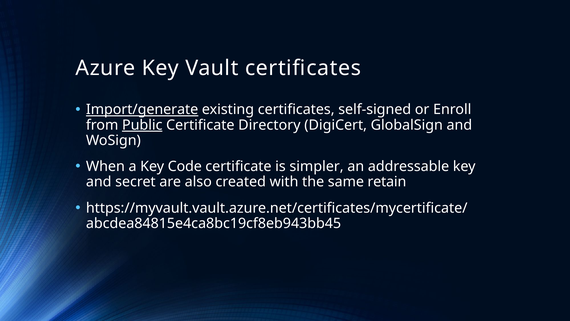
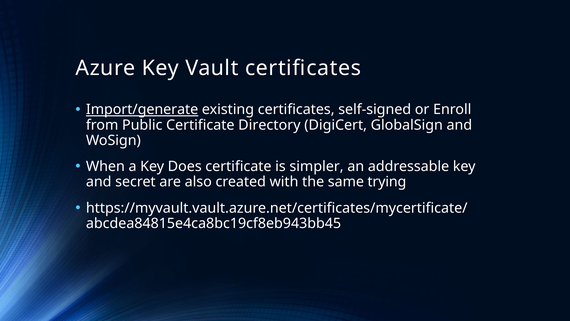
Public underline: present -> none (142, 125)
Code: Code -> Does (185, 166)
retain: retain -> trying (387, 182)
